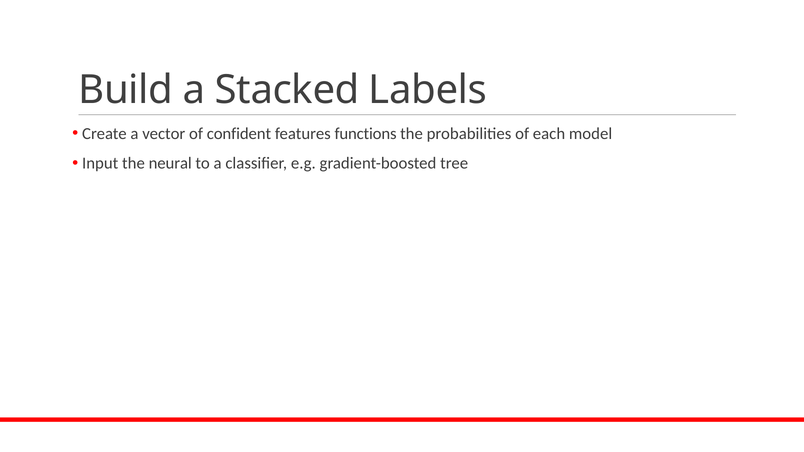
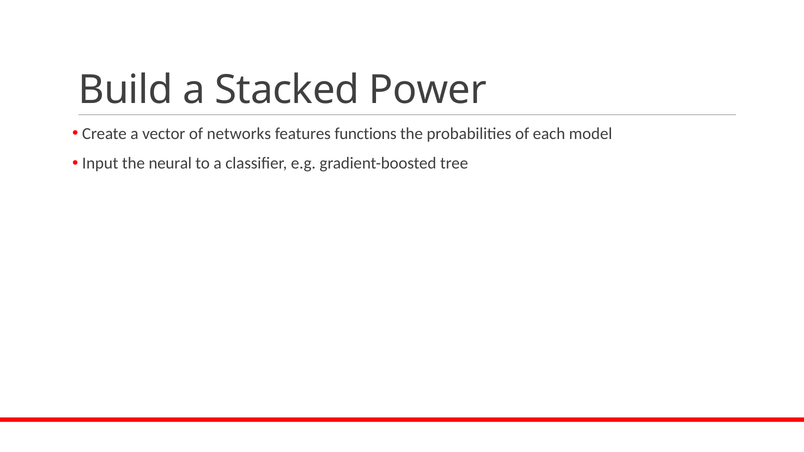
Labels: Labels -> Power (428, 90)
confident: confident -> networks (239, 134)
